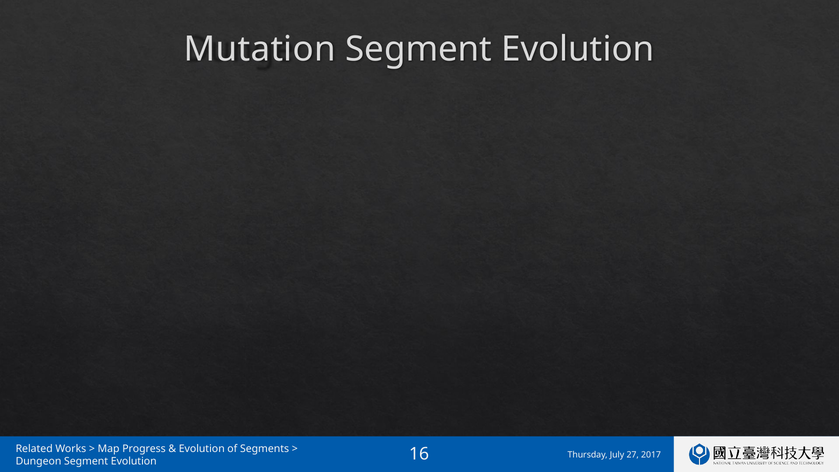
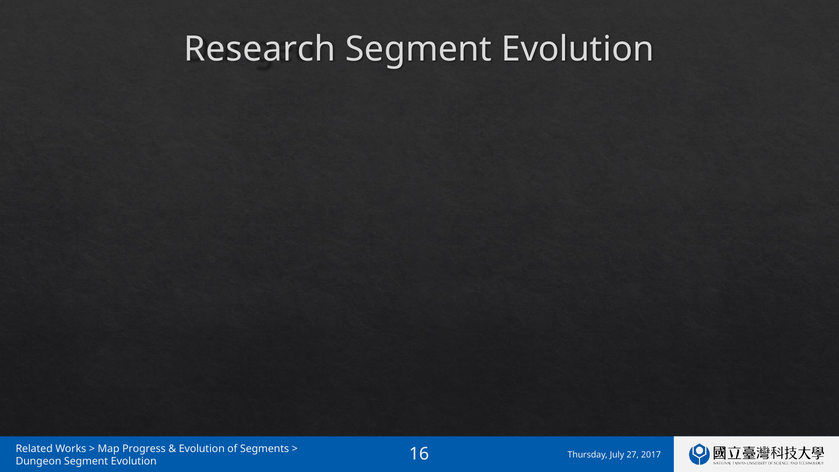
Mutation: Mutation -> Research (260, 49)
